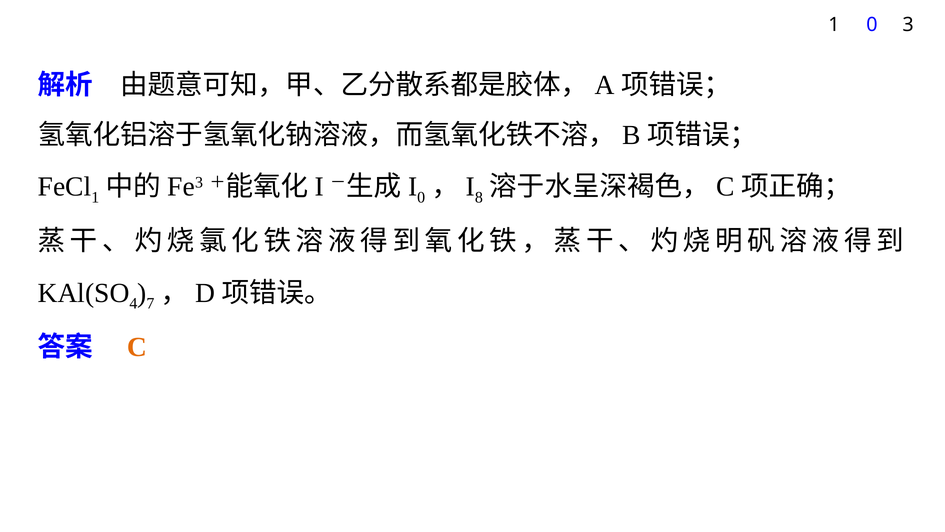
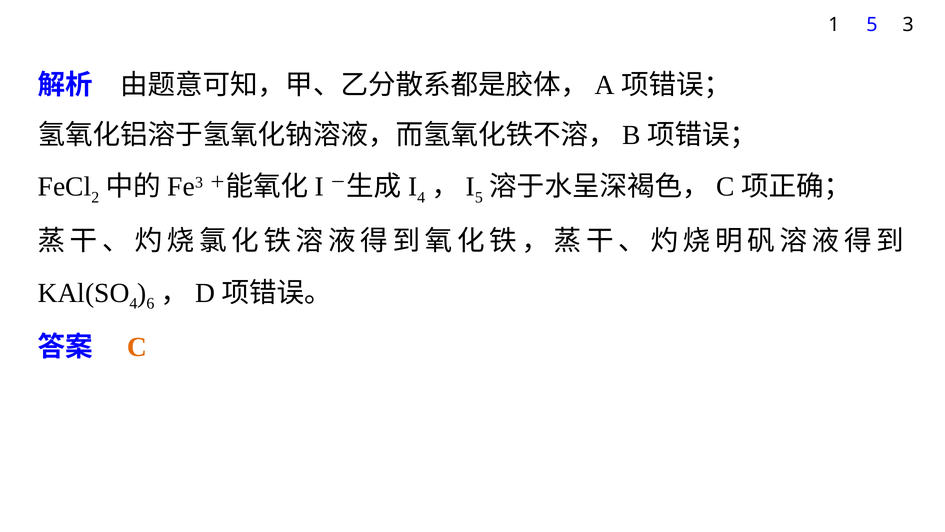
1 0: 0 -> 5 (872, 25)
1: 1 -> 2 (95, 197)
0: 0 -> 4 (421, 197)
8: 8 -> 5 (479, 197)
7: 7 -> 6 (150, 304)
